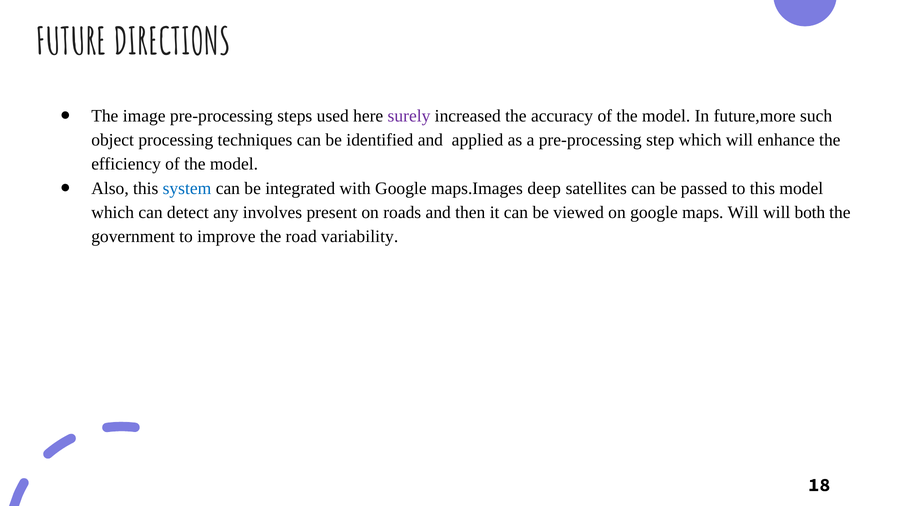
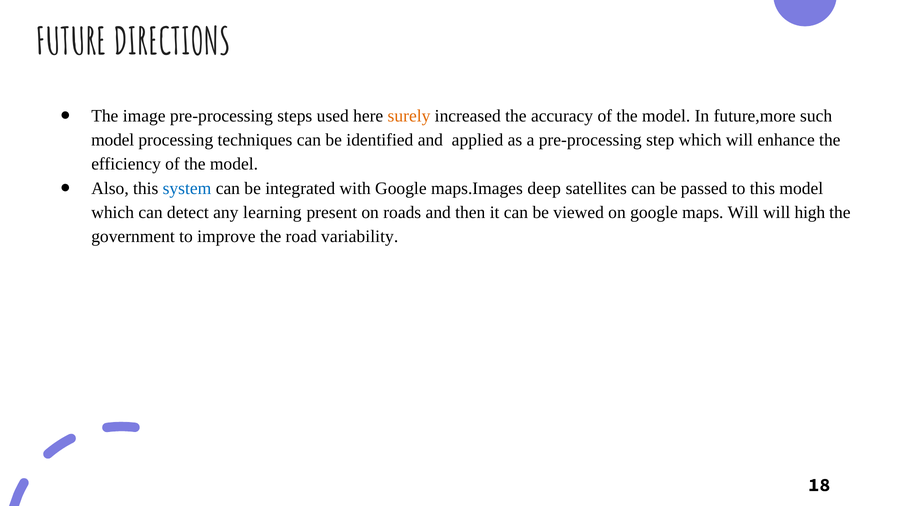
surely colour: purple -> orange (409, 116)
object: object -> model (113, 140)
involves: involves -> learning (272, 212)
both: both -> high (810, 212)
